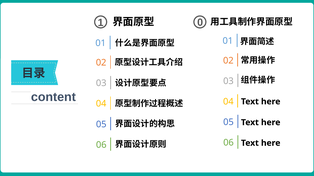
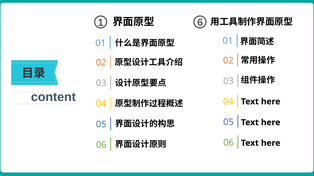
0: 0 -> 6 (200, 23)
